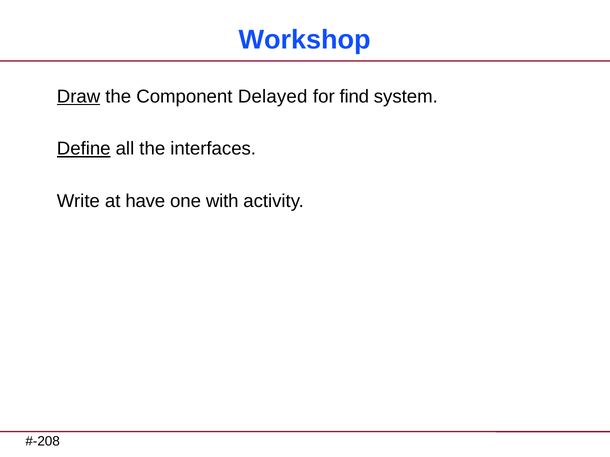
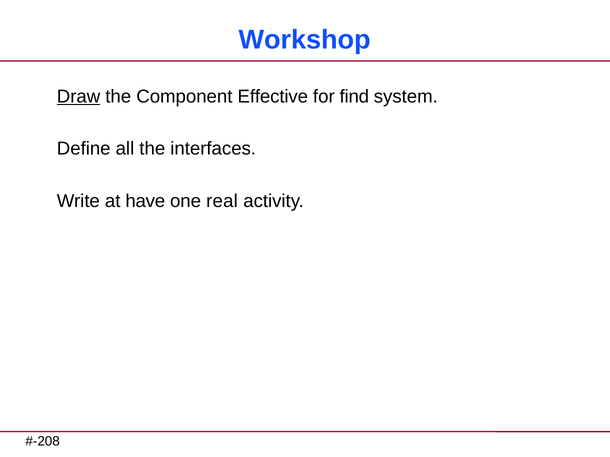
Delayed: Delayed -> Effective (273, 97)
Define underline: present -> none (84, 149)
with: with -> real (222, 201)
